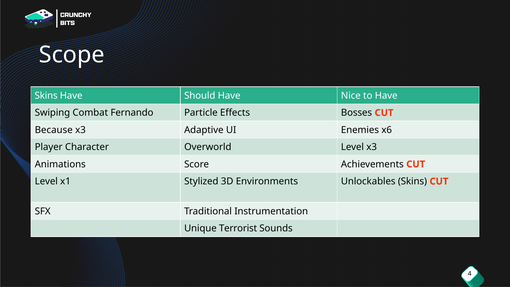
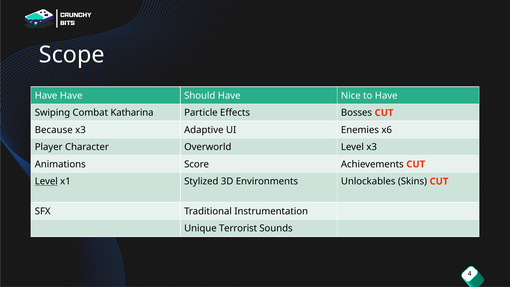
Skins: Skins -> Have (46, 96)
Fernando: Fernando -> Katharina (132, 113)
Level underline: none -> present (46, 181)
